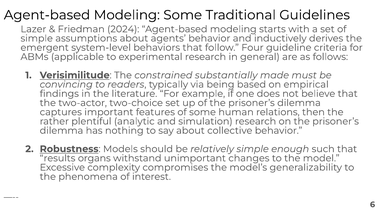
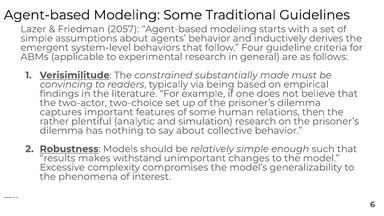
2024: 2024 -> 2057 (123, 29)
organs: organs -> makes (94, 158)
